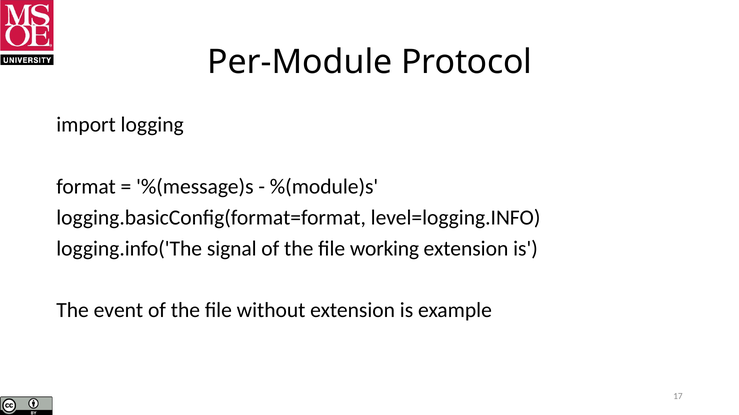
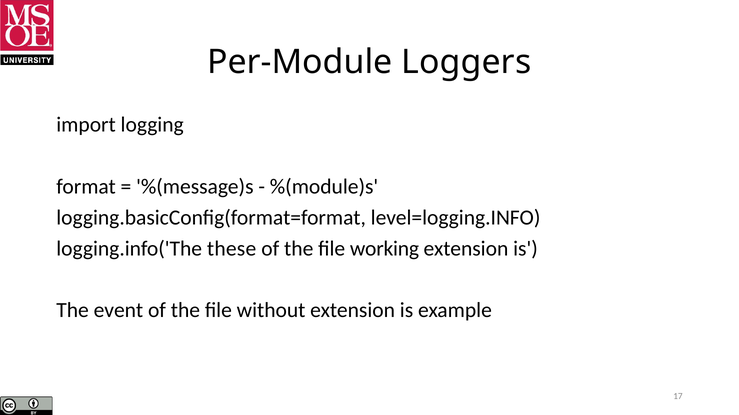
Protocol: Protocol -> Loggers (466, 62)
signal: signal -> these (232, 249)
